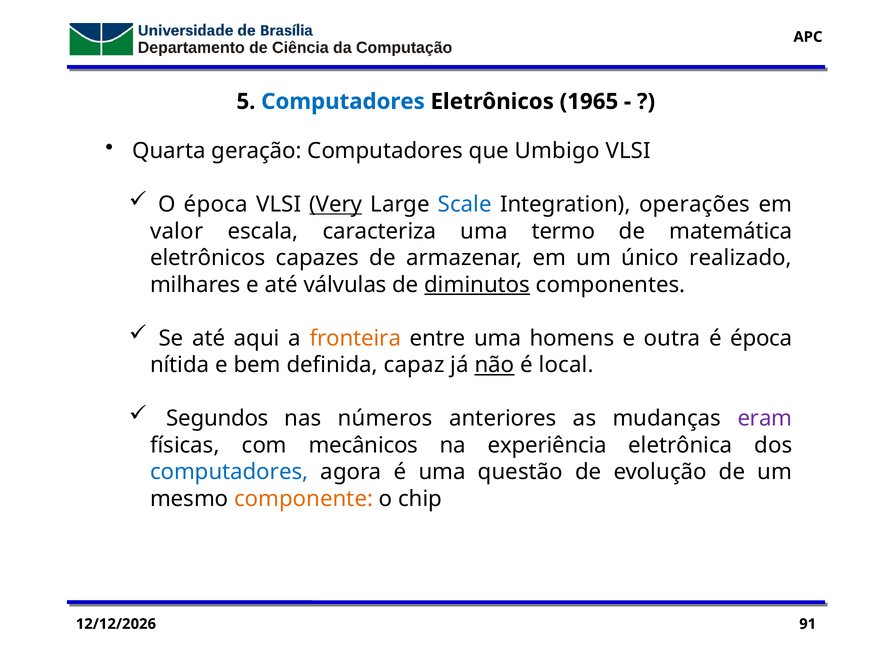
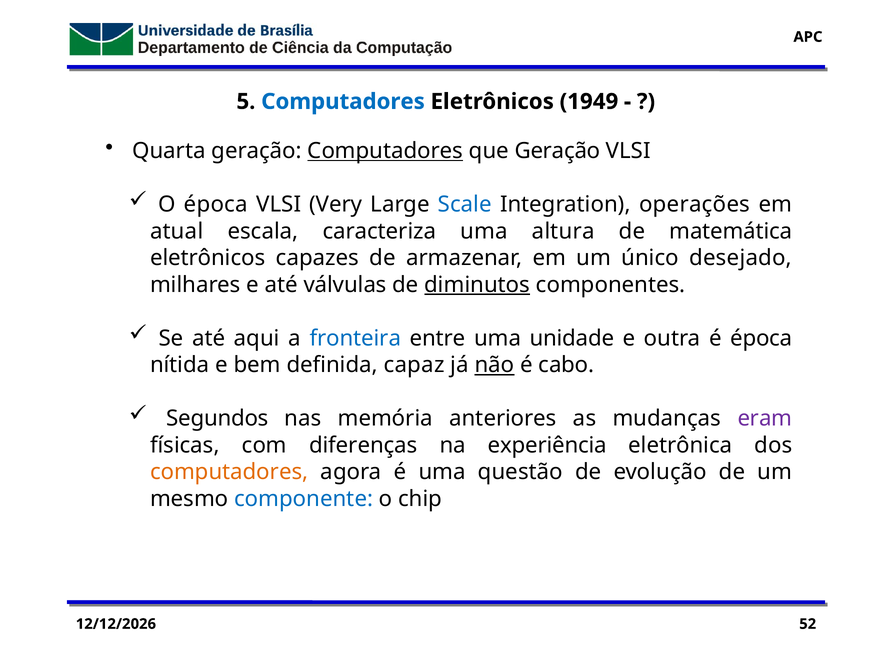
1965: 1965 -> 1949 (589, 102)
Computadores underline: none -> present (385, 151)
que Umbigo: Umbigo -> Geração (558, 151)
Very underline: present -> none (336, 204)
valor: valor -> atual (177, 231)
termo: termo -> altura (563, 231)
realizado: realizado -> desejado (741, 258)
fronteira colour: orange -> blue (355, 338)
homens: homens -> unidade (572, 338)
local: local -> cabo (566, 365)
números: números -> memória (385, 419)
mecânicos: mecânicos -> diferenças (363, 445)
computadores colour: blue -> orange (229, 472)
componente colour: orange -> blue (304, 499)
91: 91 -> 52 (808, 624)
